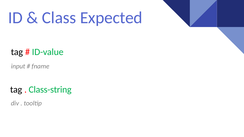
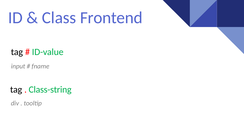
Expected: Expected -> Frontend (111, 18)
